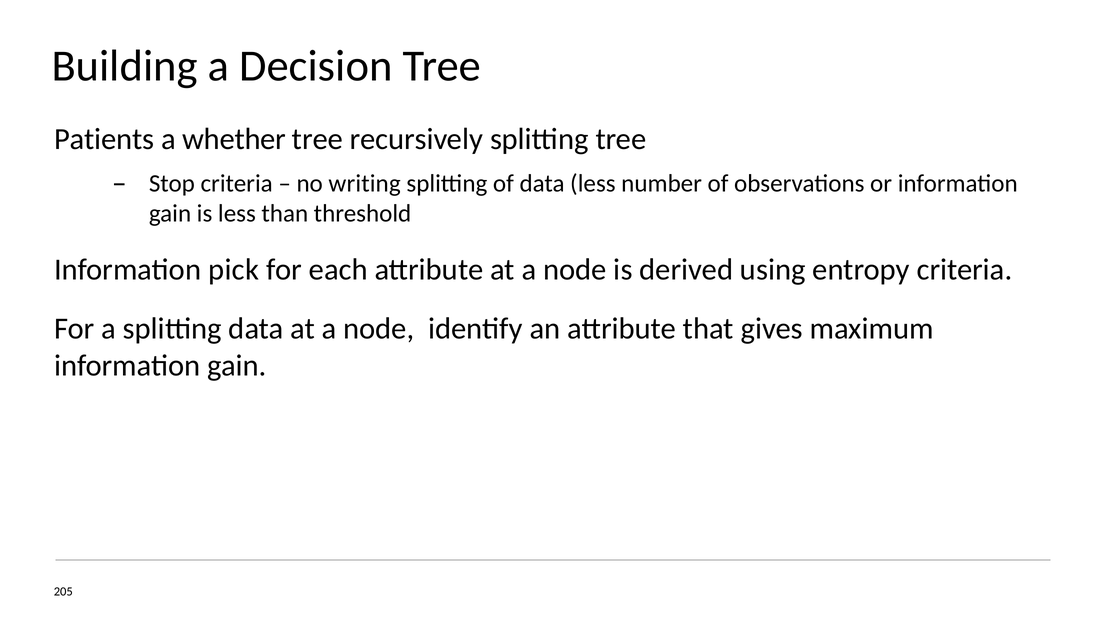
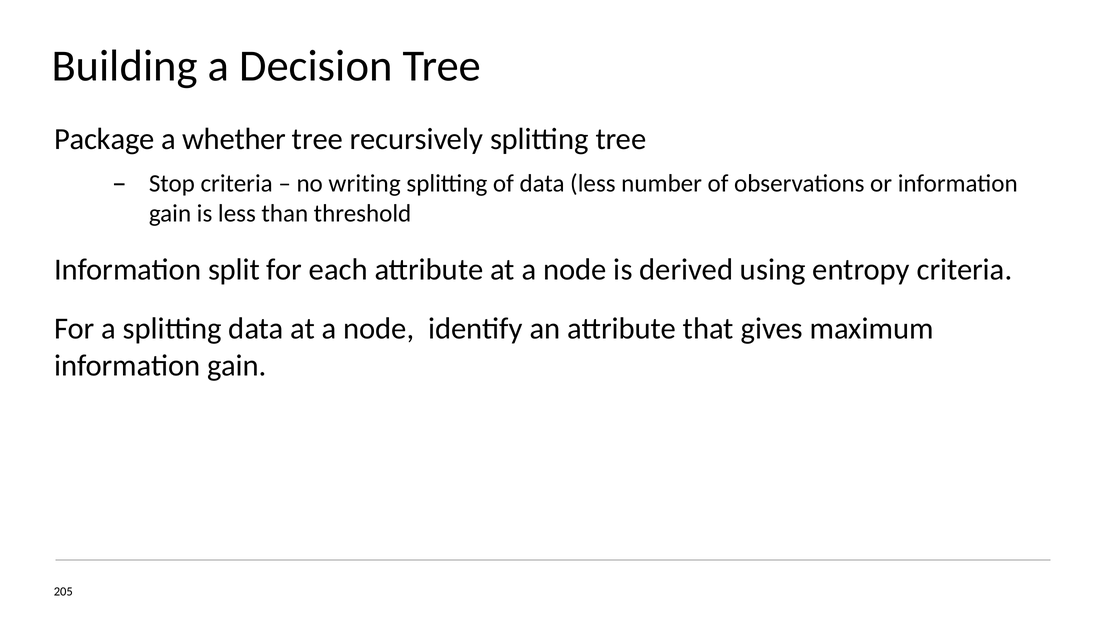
Patients: Patients -> Package (104, 139)
pick: pick -> split (234, 270)
